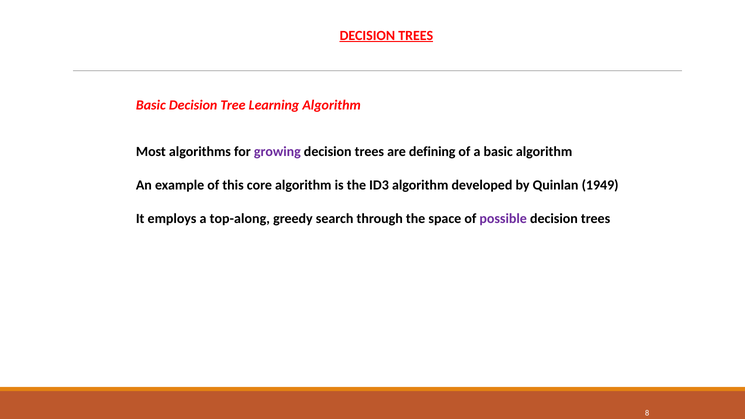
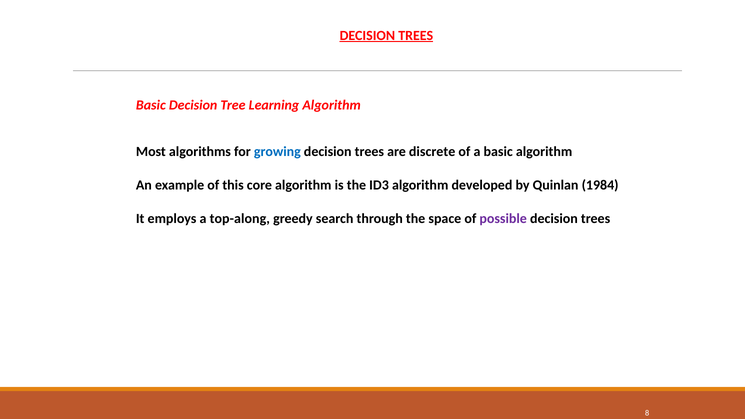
growing colour: purple -> blue (277, 152)
defining: defining -> discrete (432, 152)
1949: 1949 -> 1984 (600, 185)
